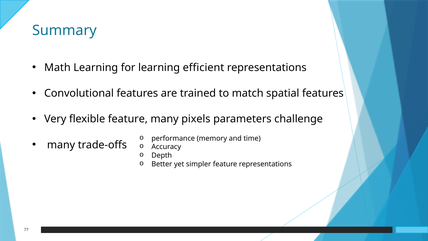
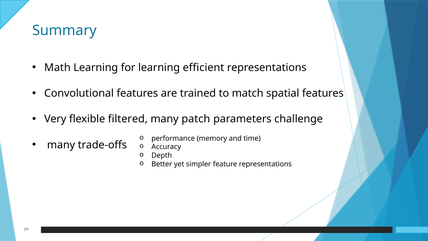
flexible feature: feature -> filtered (128, 119)
pixels: pixels -> patch (196, 119)
